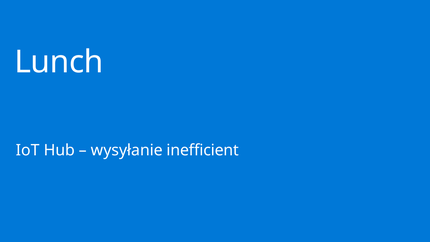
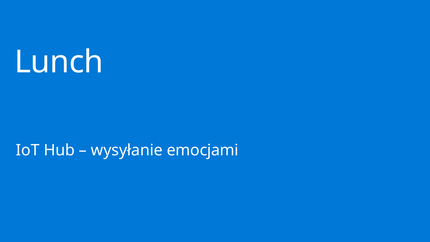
inefficient: inefficient -> emocjami (203, 150)
